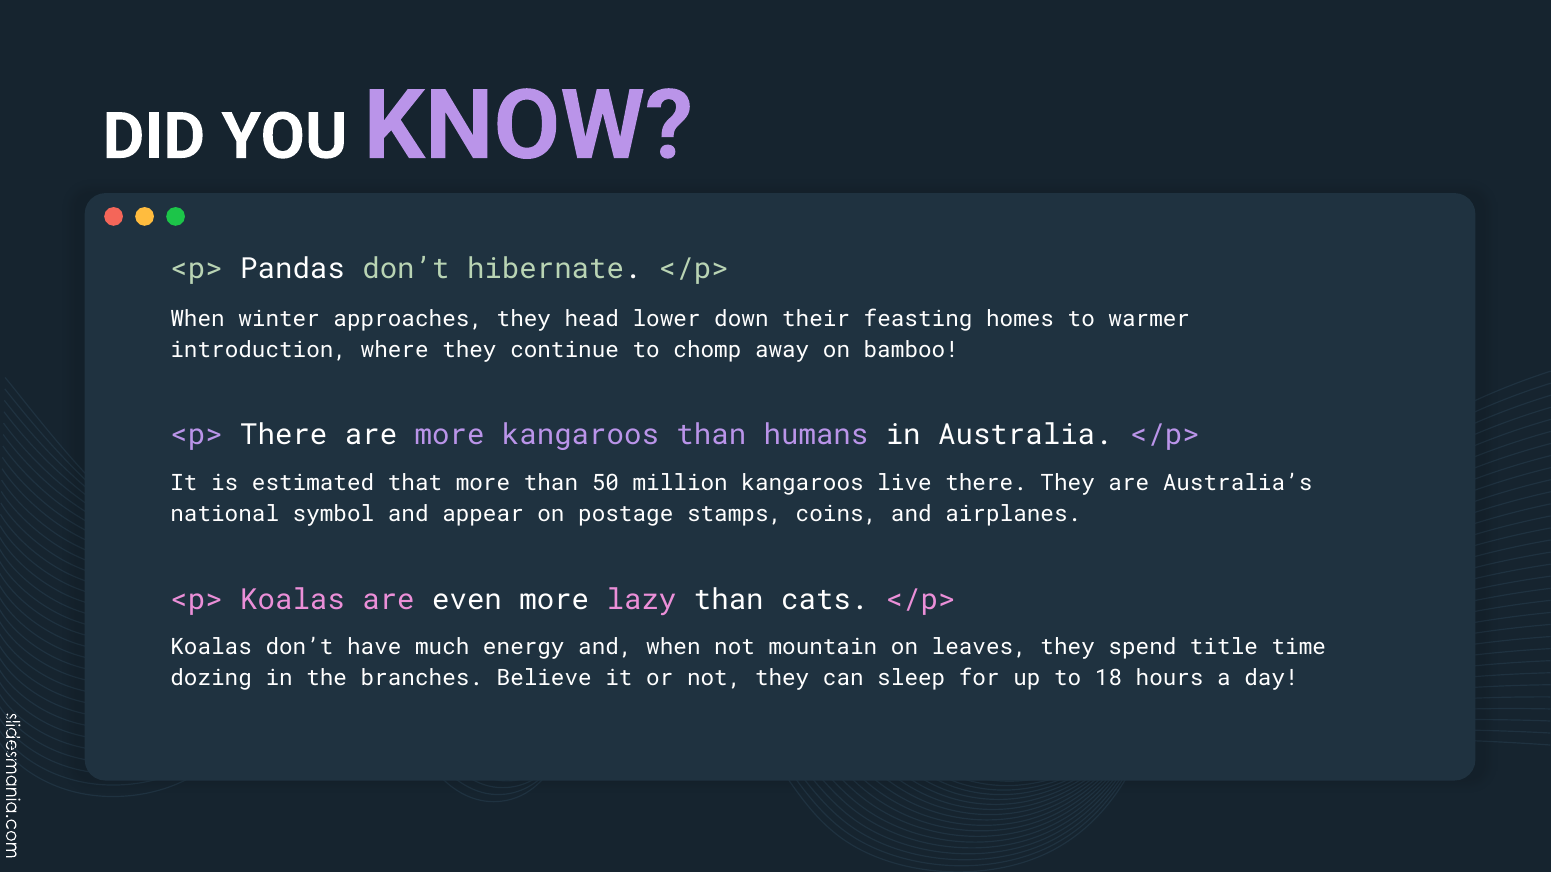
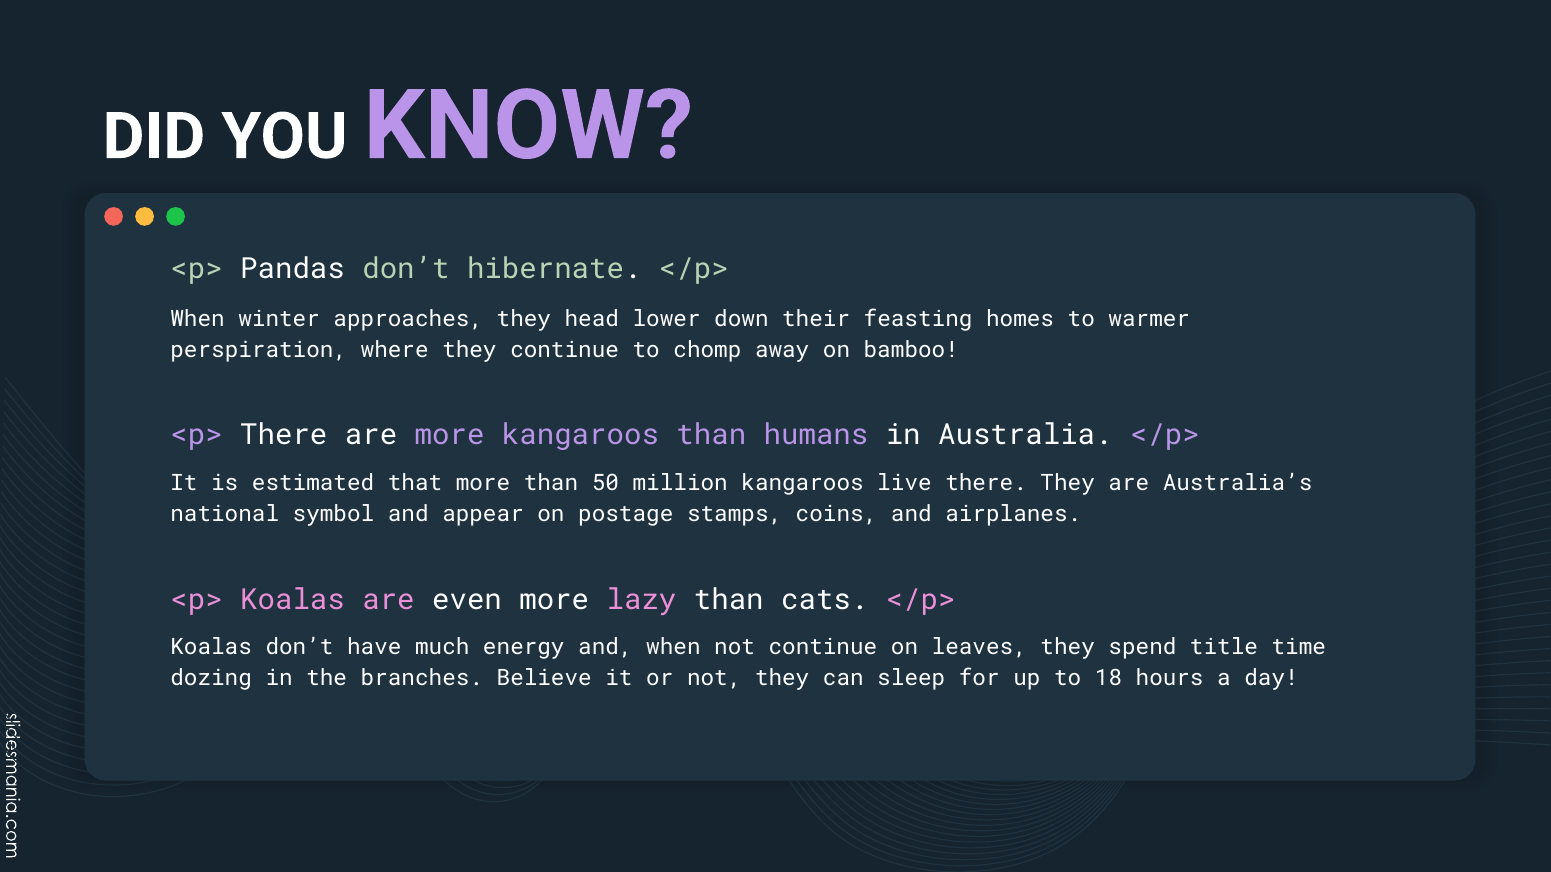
introduction: introduction -> perspiration (259, 351)
not mountain: mountain -> continue (823, 647)
